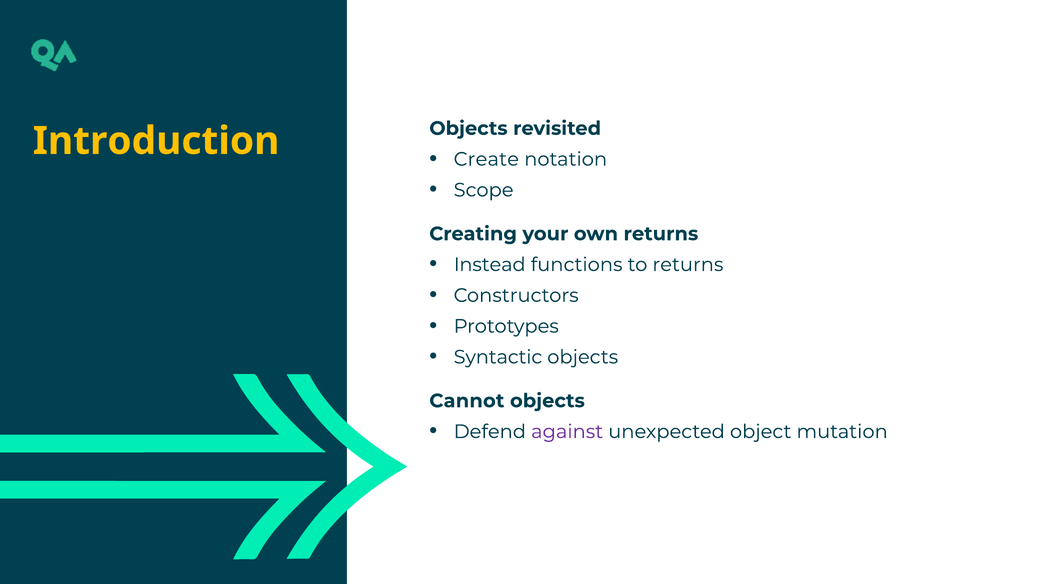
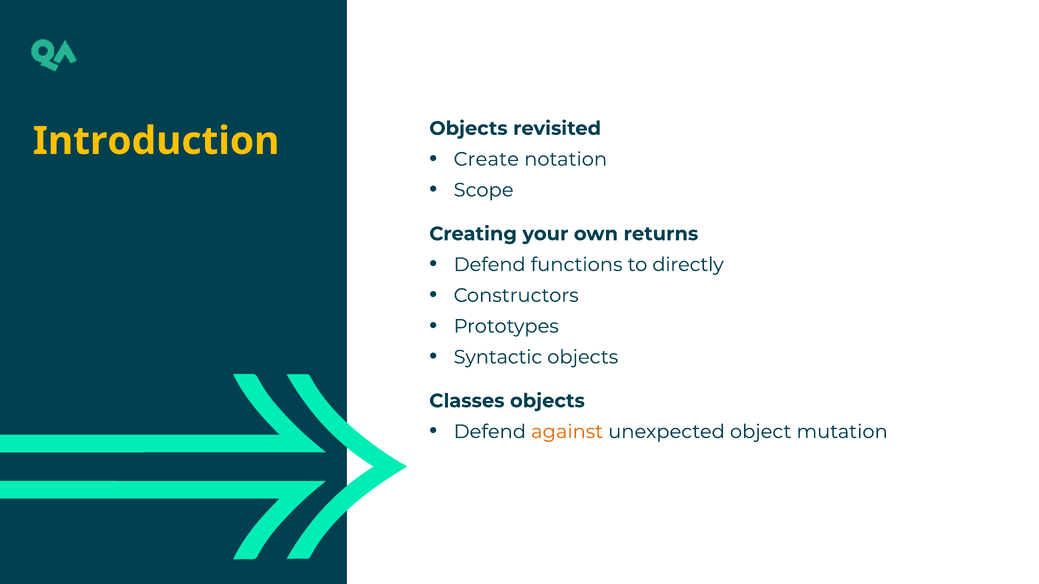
Instead: Instead -> Defend (490, 265)
to returns: returns -> directly (688, 265)
Cannot: Cannot -> Classes (467, 401)
against colour: purple -> orange (567, 432)
